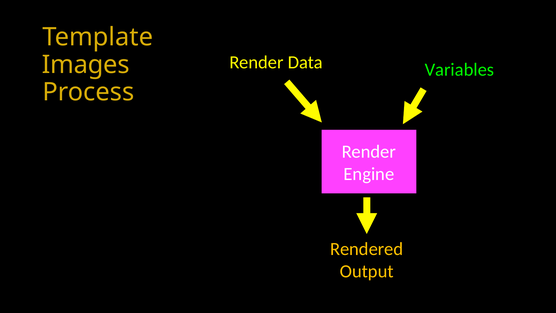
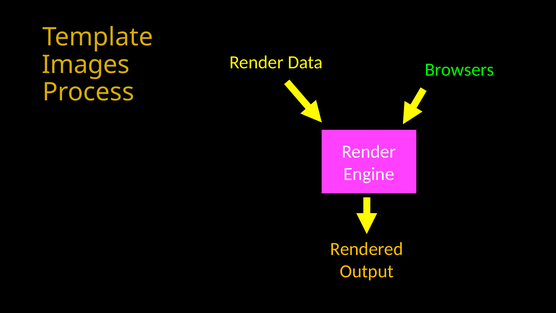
Variables: Variables -> Browsers (460, 70)
